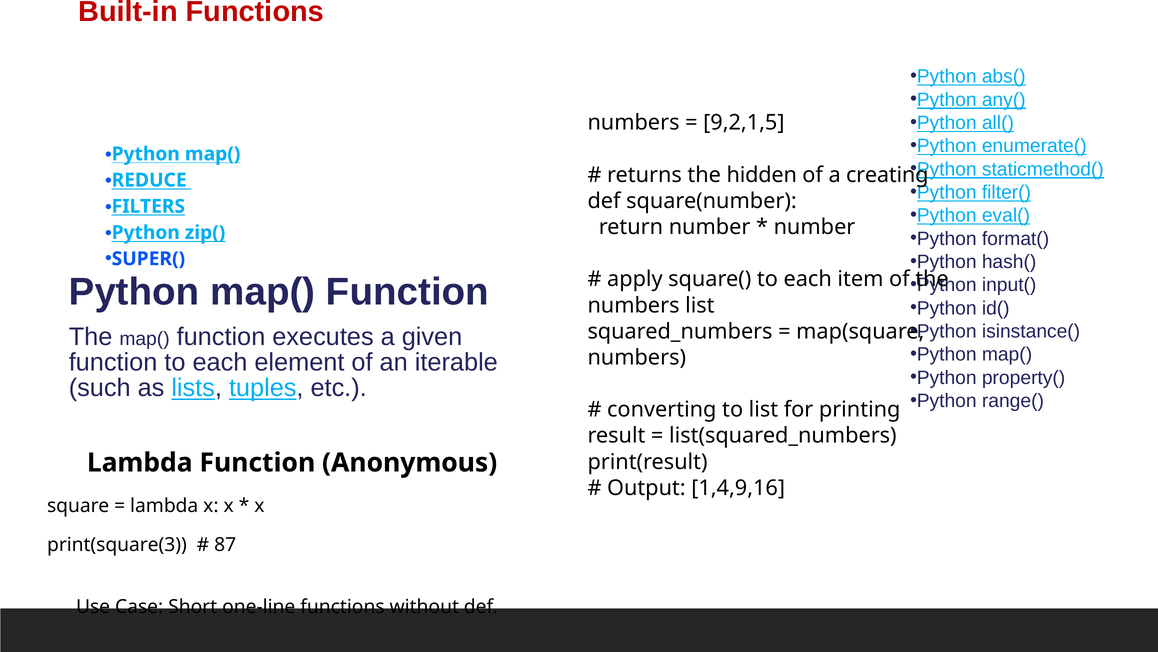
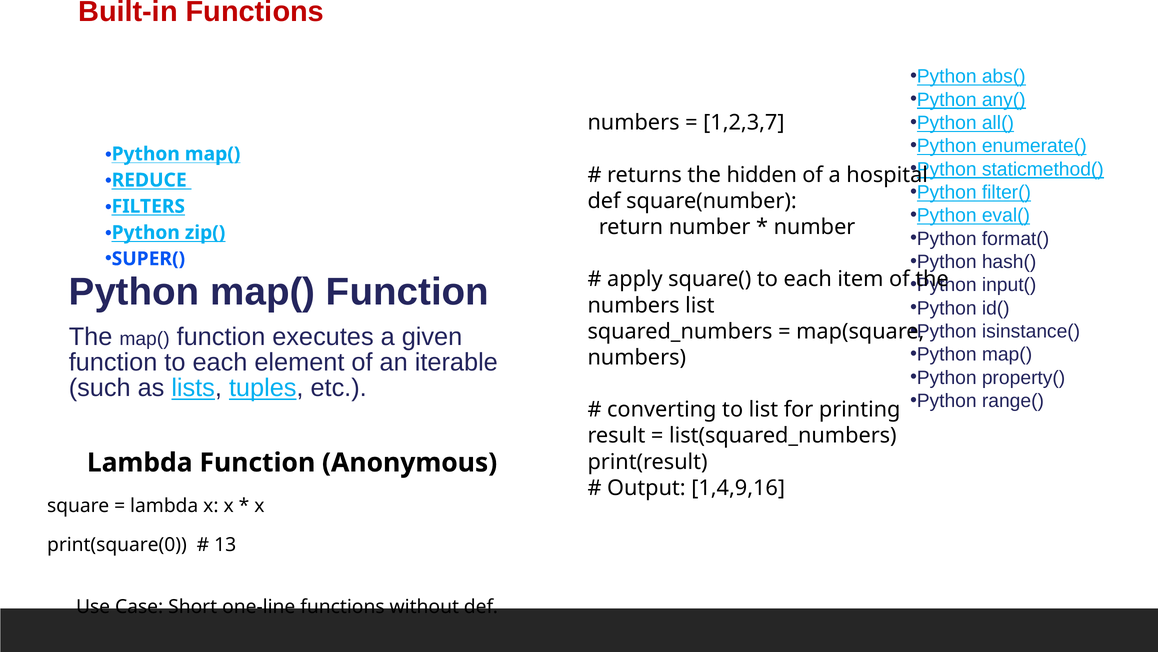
9,2,1,5: 9,2,1,5 -> 1,2,3,7 (744, 123)
creating: creating -> hospital (887, 175)
print(square(3: print(square(3 -> print(square(0 (117, 544)
87: 87 -> 13 (225, 544)
